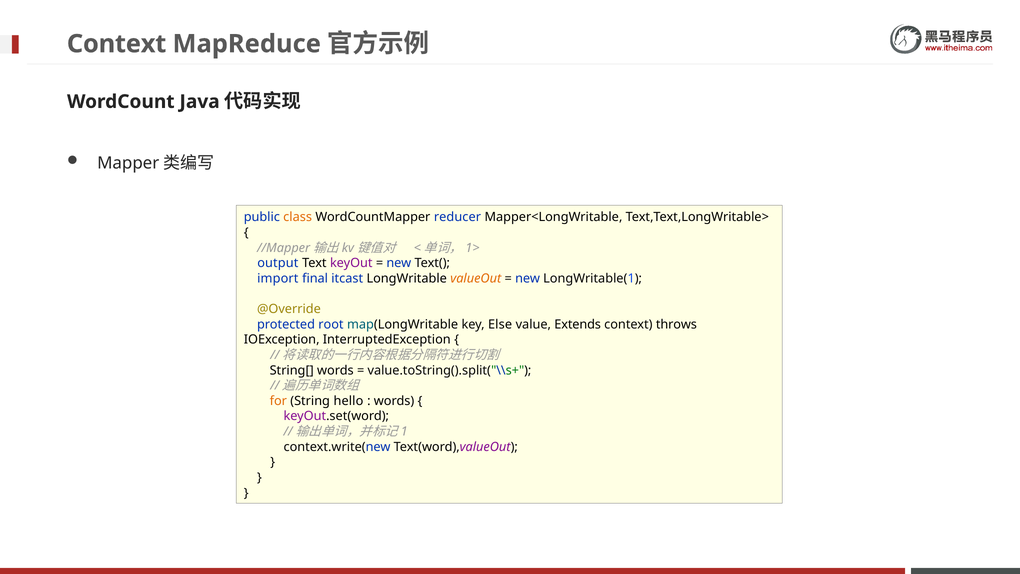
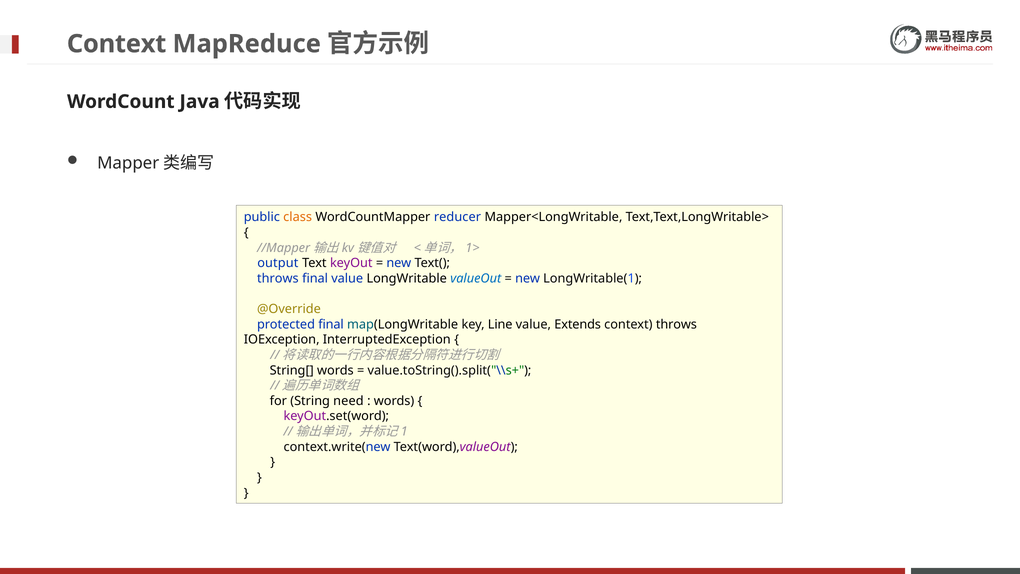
import: import -> throws (278, 278)
final itcast: itcast -> value (347, 278)
valueOut colour: orange -> blue (476, 278)
protected root: root -> final (331, 324)
Else: Else -> Line (500, 324)
for colour: orange -> black (278, 401)
hello: hello -> need (348, 401)
